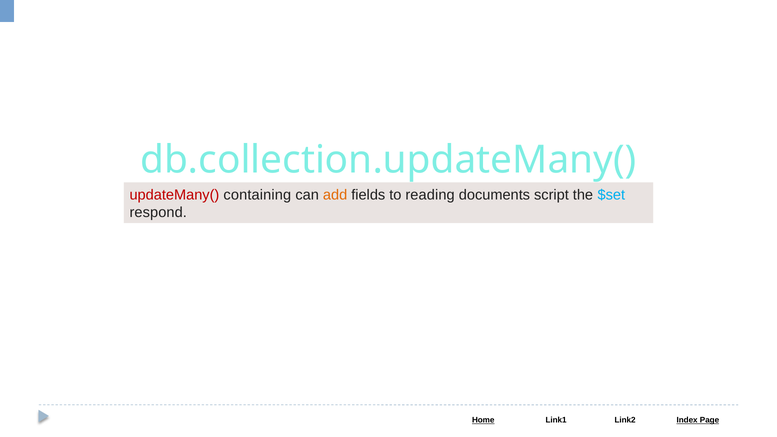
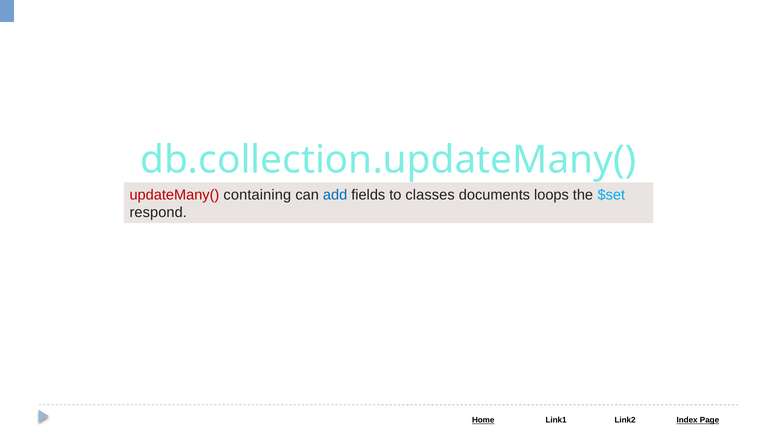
add colour: orange -> blue (335, 195)
reading: reading -> classes (430, 195)
script: script -> loops (551, 195)
